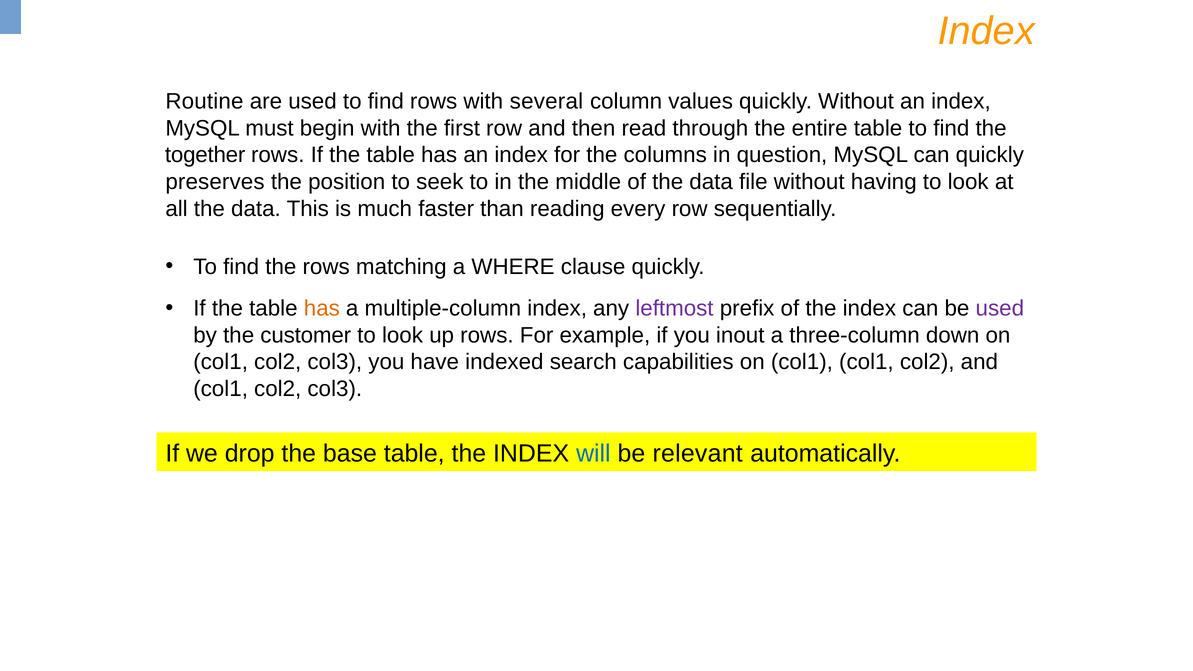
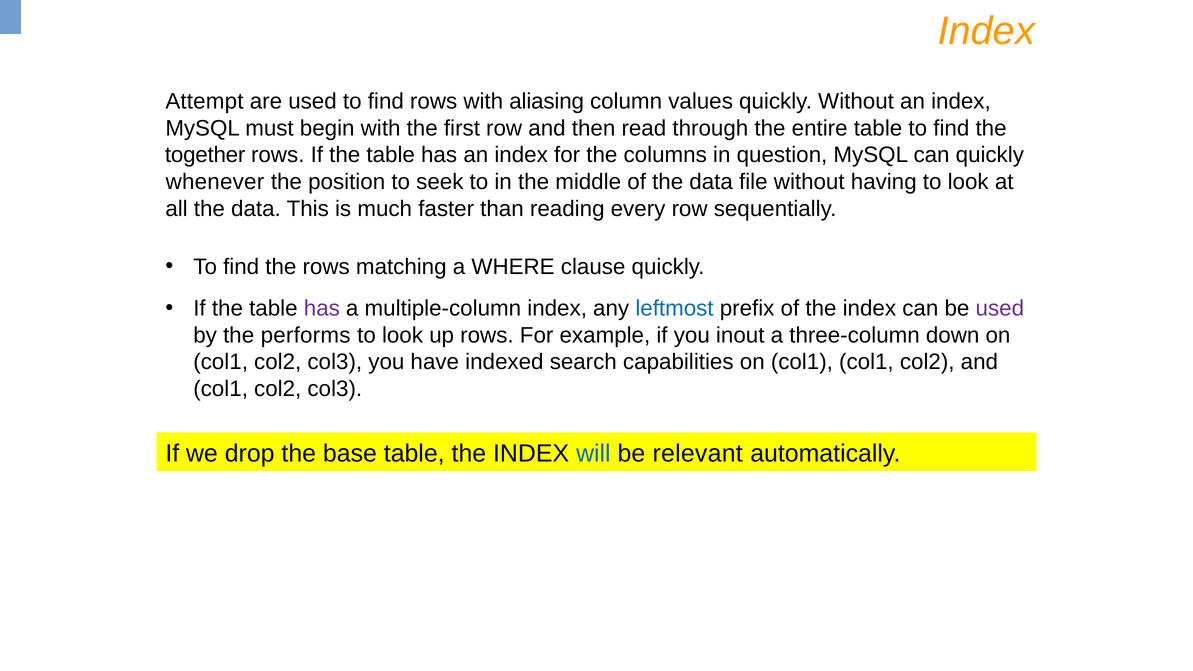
Routine: Routine -> Attempt (204, 101)
several: several -> aliasing (547, 101)
preserves: preserves -> whenever (215, 182)
has colour: orange -> purple (322, 308)
leftmost colour: purple -> blue (674, 308)
customer: customer -> performs (306, 335)
